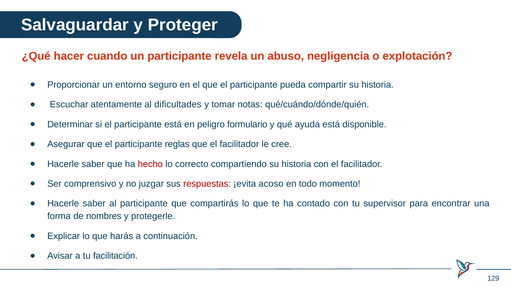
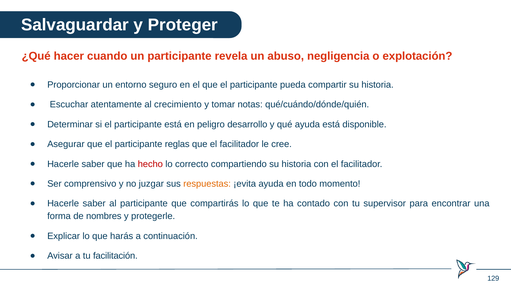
dificultades: dificultades -> crecimiento (178, 105)
formulario: formulario -> desarrollo (247, 125)
respuestas colour: red -> orange (207, 184)
¡evita acoso: acoso -> ayuda (271, 184)
